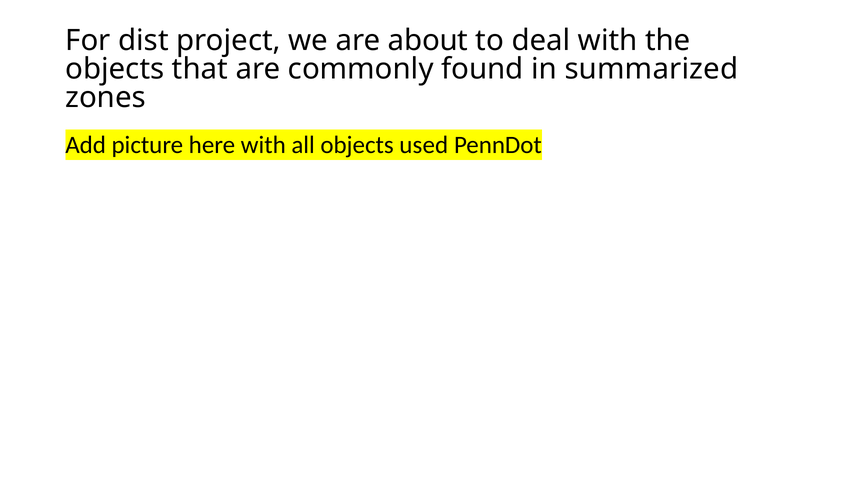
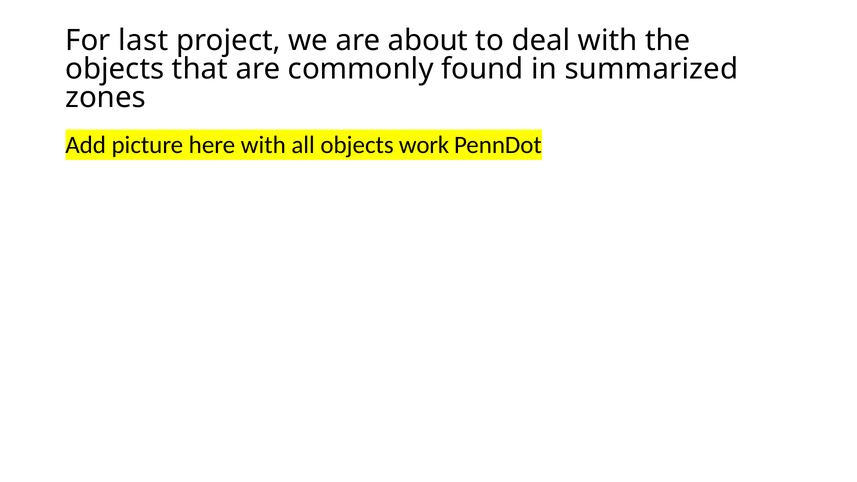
dist: dist -> last (143, 40)
used: used -> work (424, 145)
